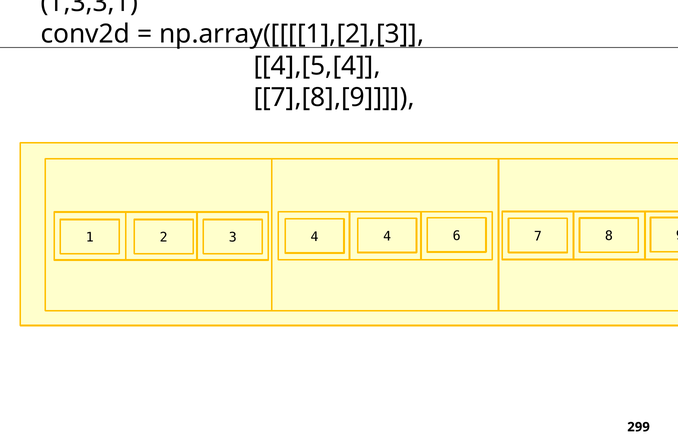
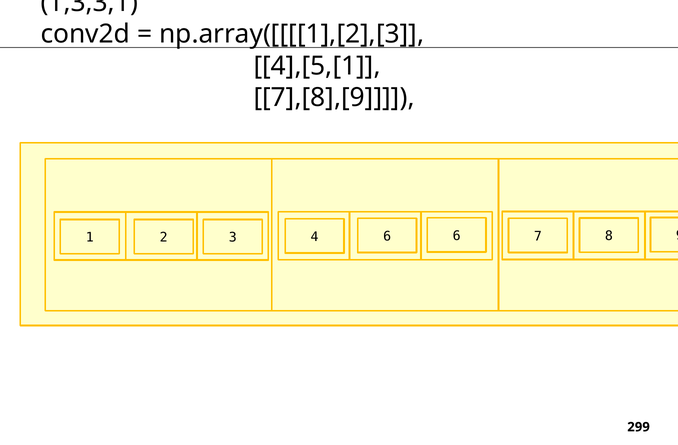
4],[5,[4: 4],[5,[4 -> 4],[5,[1 (317, 66)
4 4: 4 -> 6 (387, 237)
